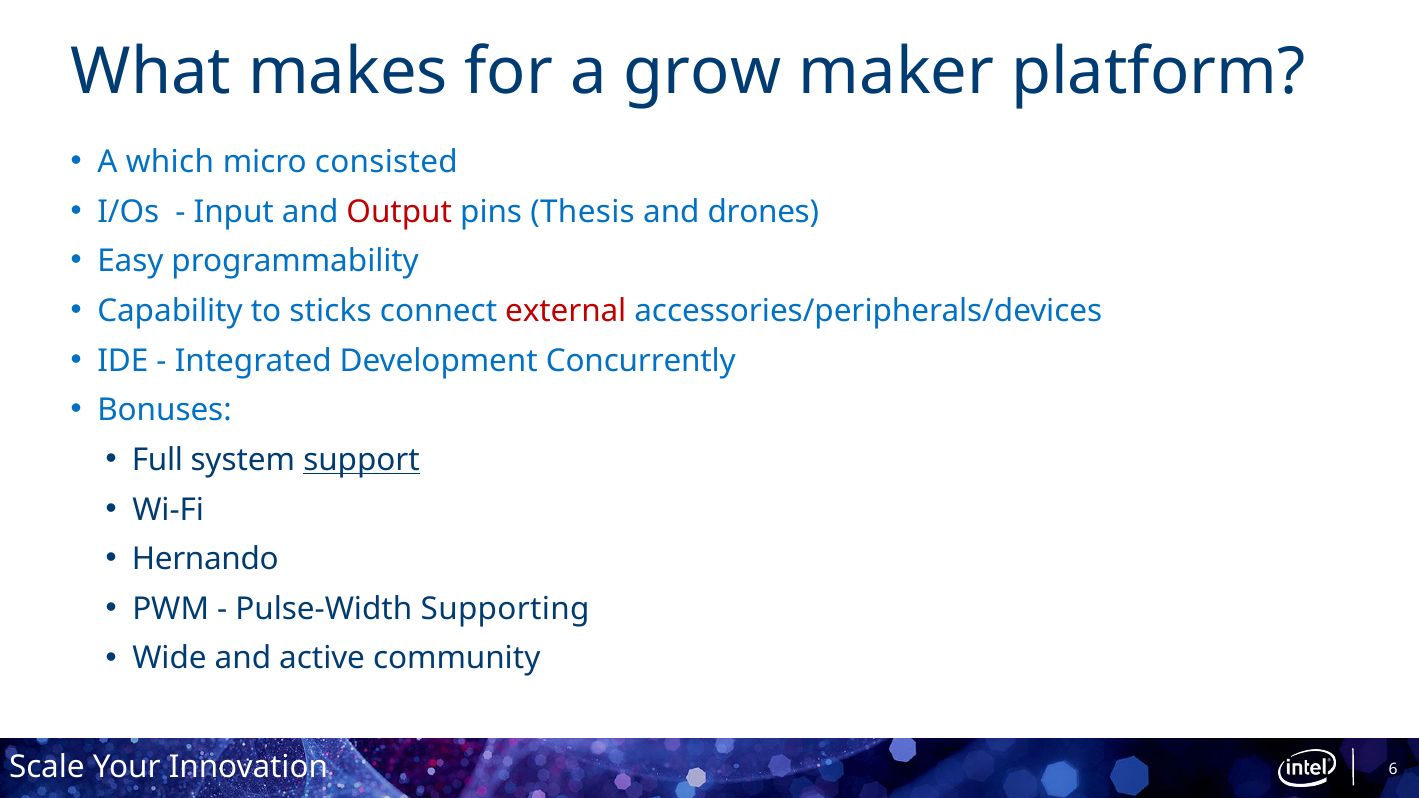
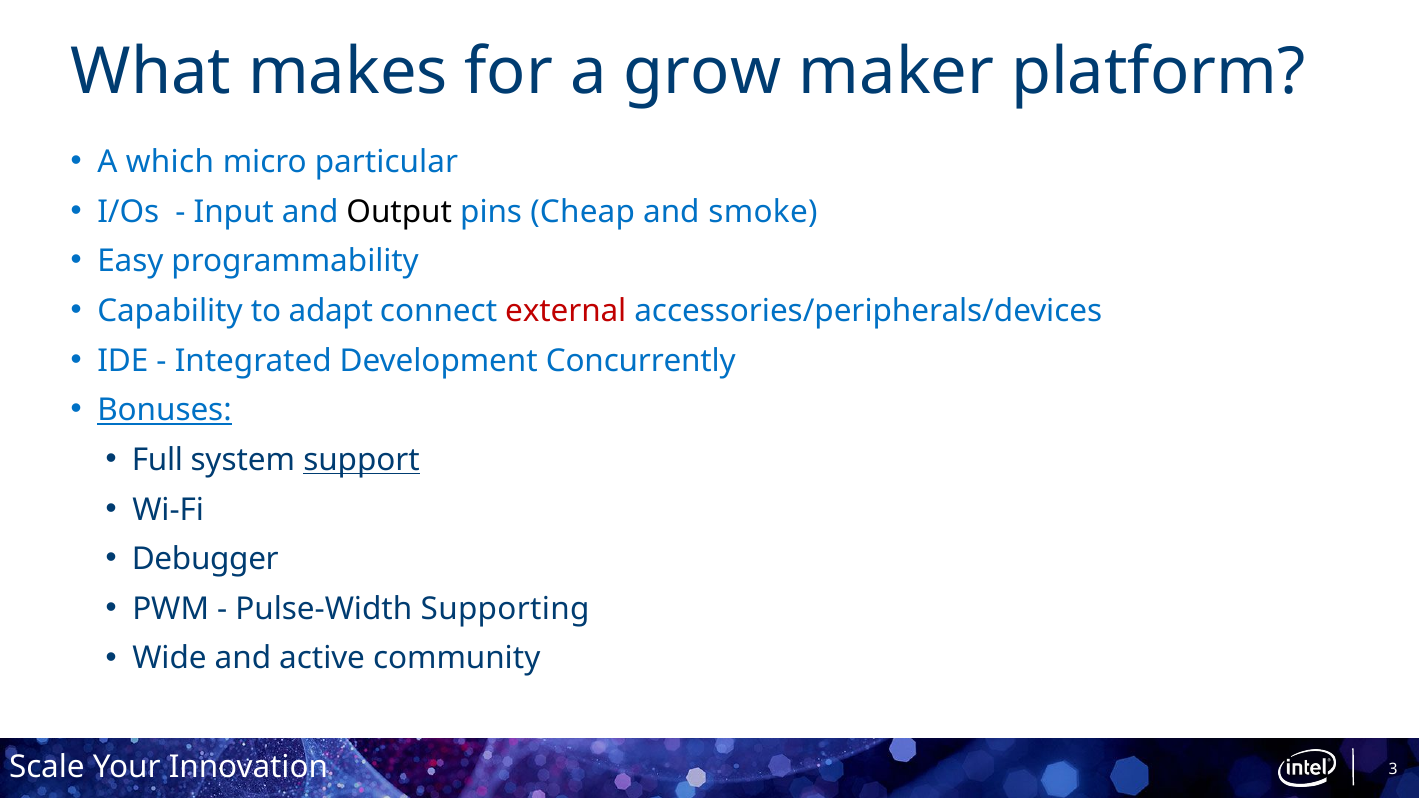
consisted: consisted -> particular (386, 162)
Output colour: red -> black (399, 212)
Thesis: Thesis -> Cheap (583, 212)
drones: drones -> smoke (763, 212)
sticks: sticks -> adapt (331, 311)
Bonuses underline: none -> present (165, 410)
Hernando: Hernando -> Debugger (205, 559)
6: 6 -> 3 (1393, 770)
